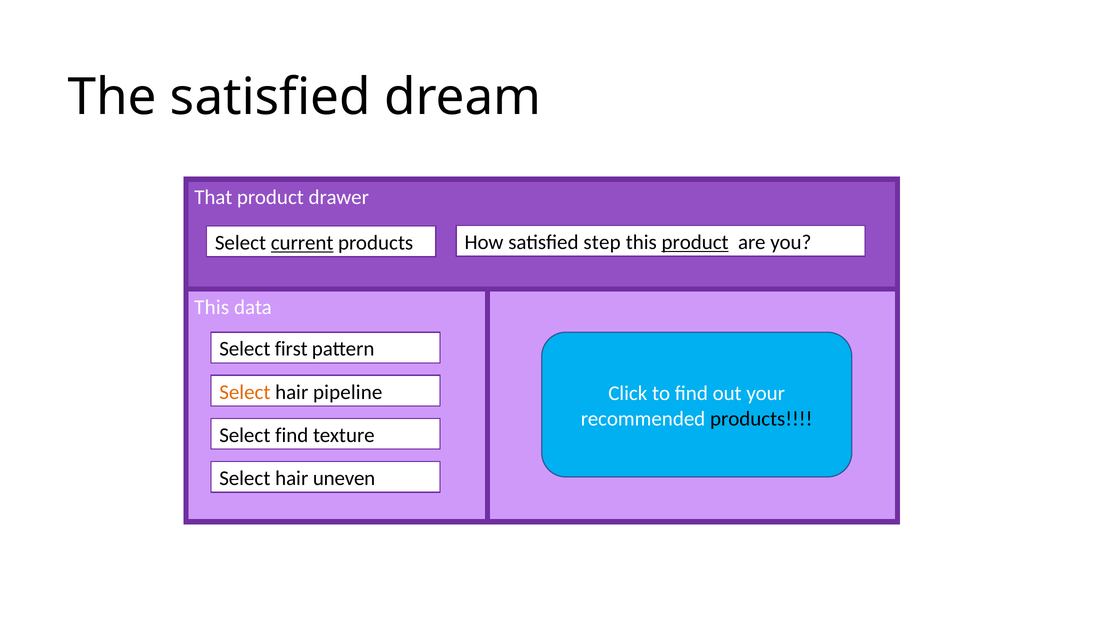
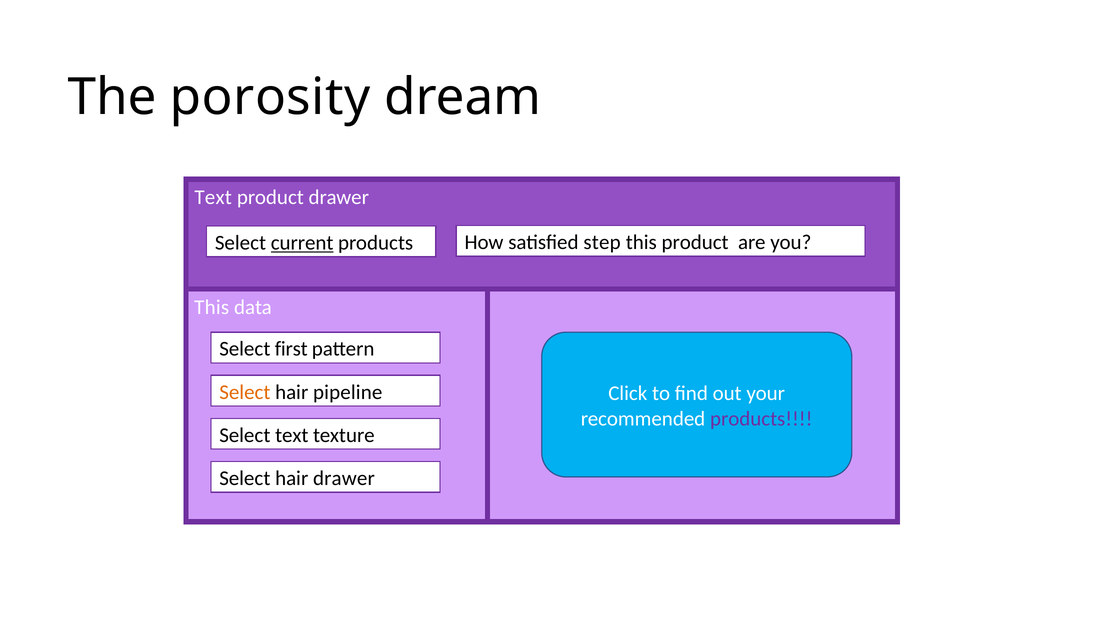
The satisfied: satisfied -> porosity (270, 97)
That: That -> Text (213, 197)
product underline: present -> none (695, 242)
products colour: black -> purple (761, 418)
Select find: find -> text (292, 435)
hair uneven: uneven -> drawer (344, 478)
